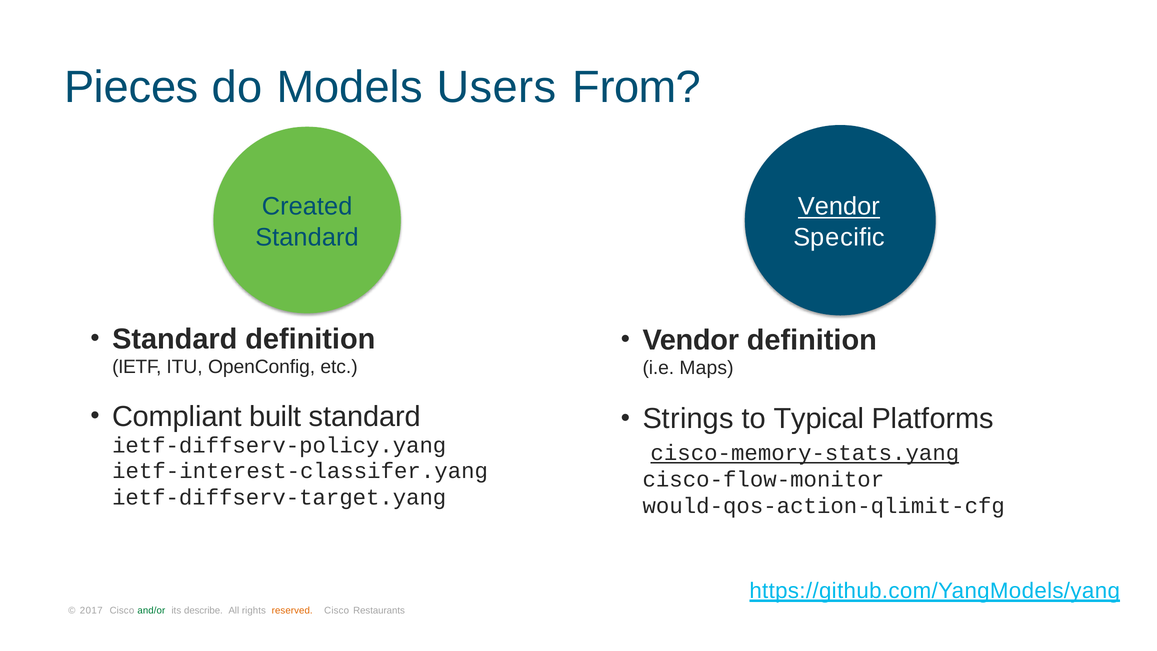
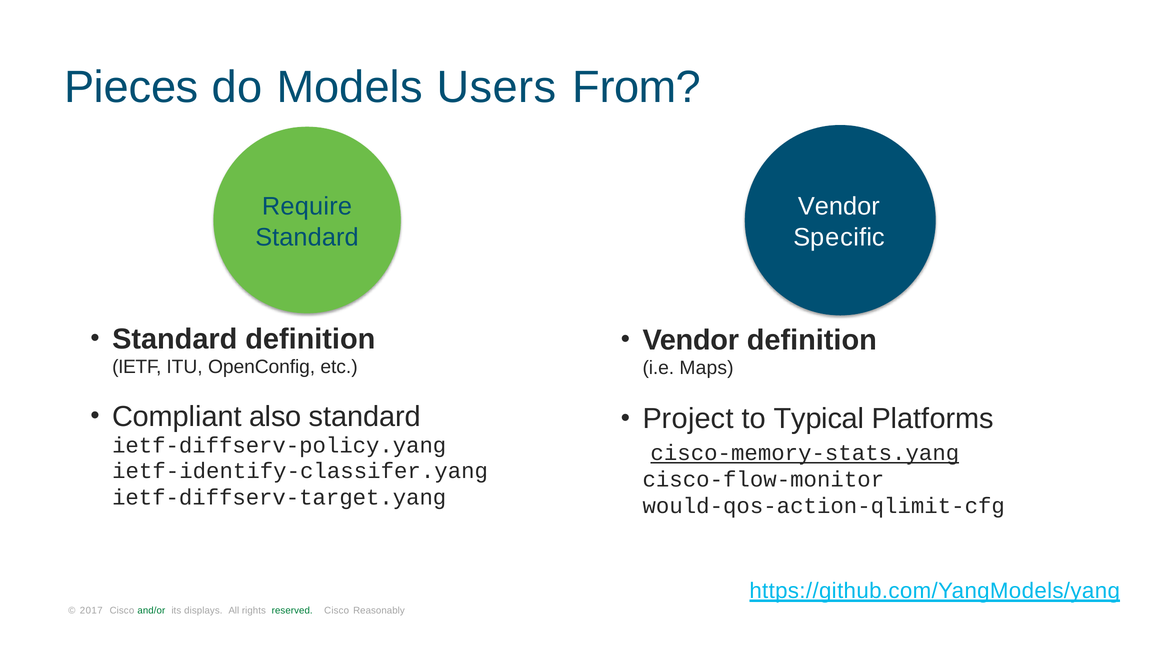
Created: Created -> Require (307, 207)
Vendor underline: present -> none (839, 207)
built: built -> also (275, 417)
Strings: Strings -> Project (688, 418)
ietf-interest-classifer.yang: ietf-interest-classifer.yang -> ietf-identify-classifer.yang (300, 471)
describe: describe -> displays (203, 611)
reserved colour: orange -> green (292, 611)
Restaurants: Restaurants -> Reasonably (379, 611)
